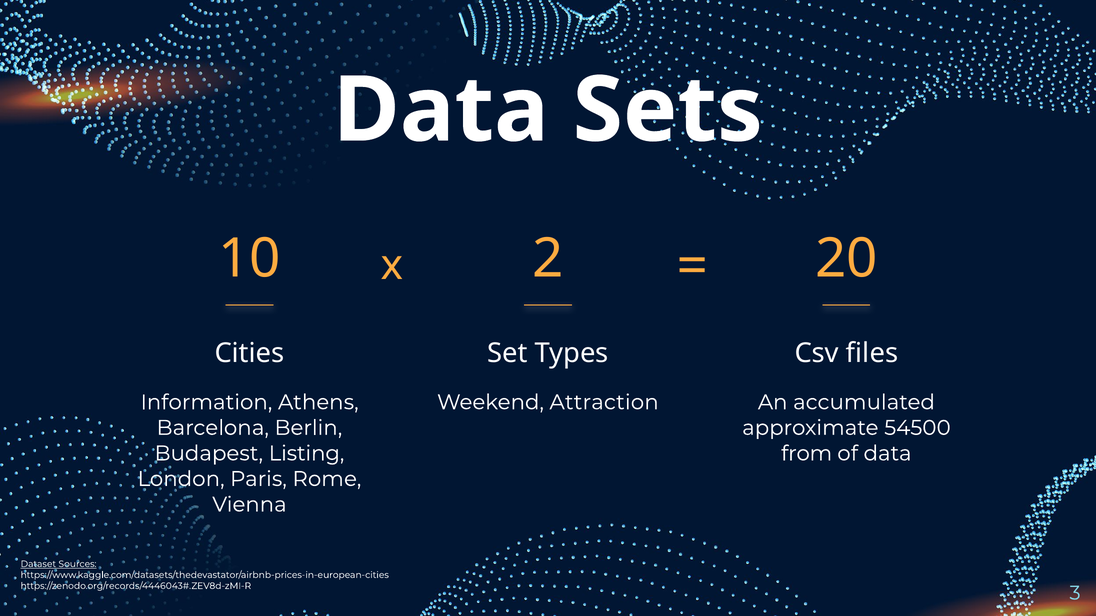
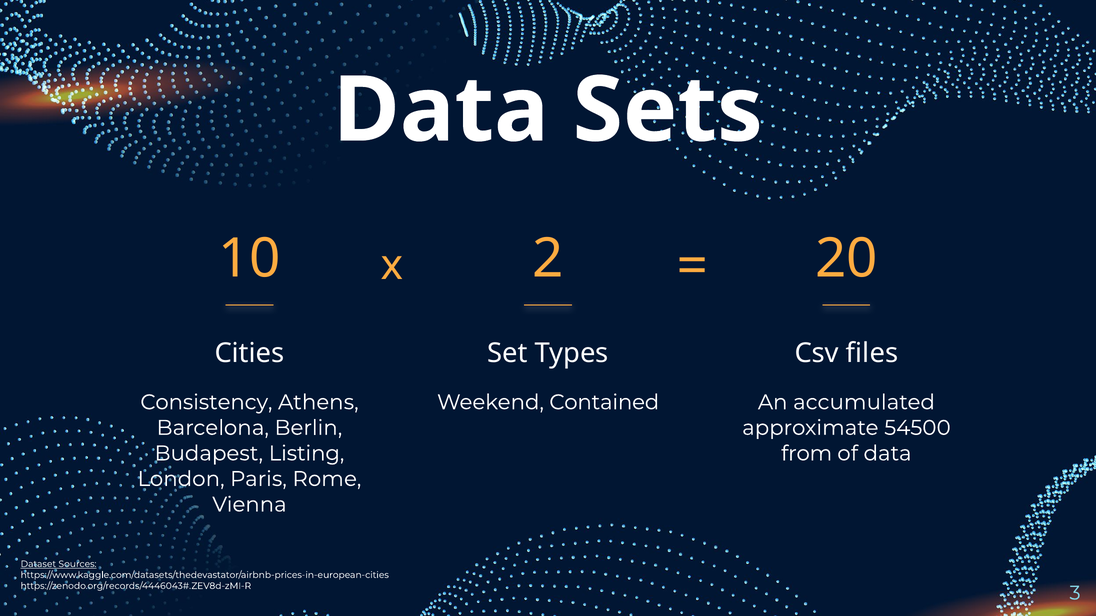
Information: Information -> Consistency (206, 403)
Attraction: Attraction -> Contained (604, 403)
